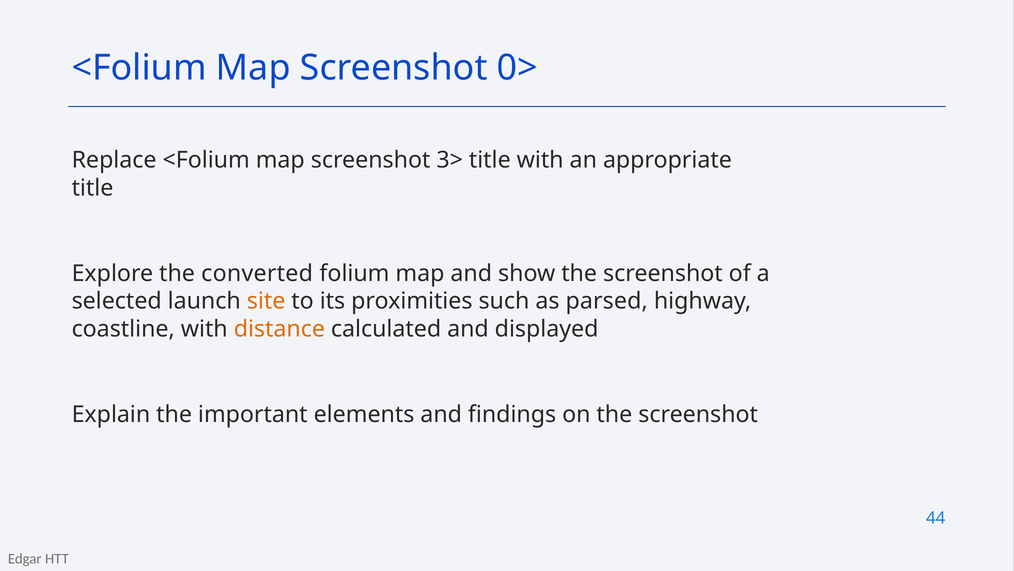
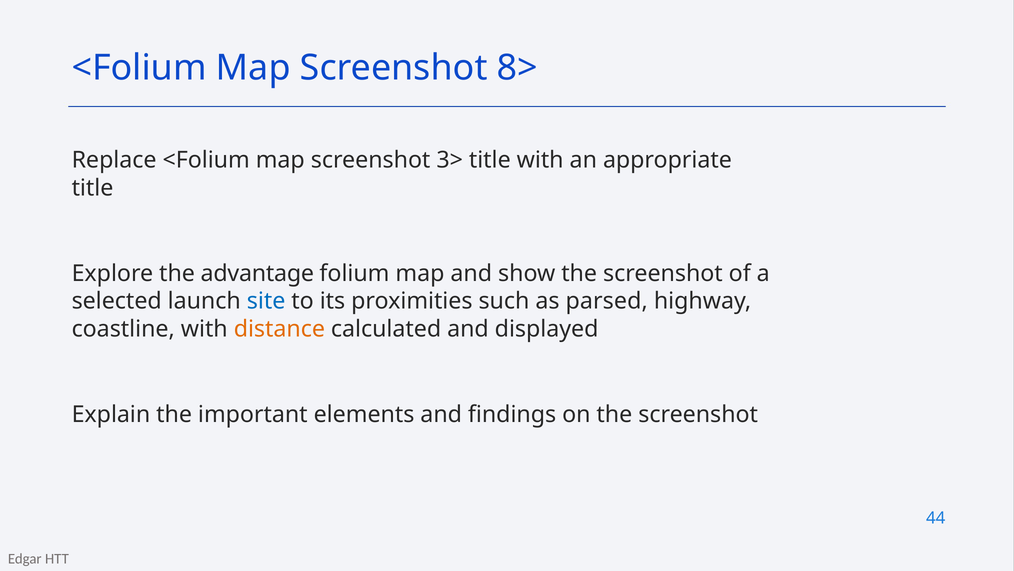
0>: 0> -> 8> (517, 68)
converted: converted -> advantage (257, 273)
site colour: orange -> blue (266, 301)
